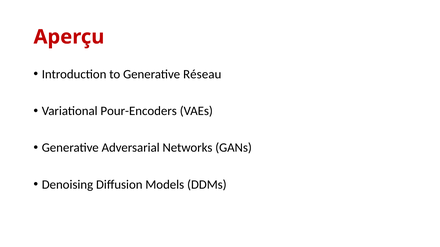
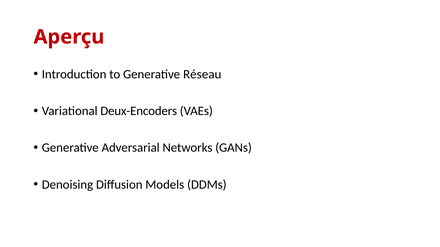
Pour-Encoders: Pour-Encoders -> Deux-Encoders (139, 111)
